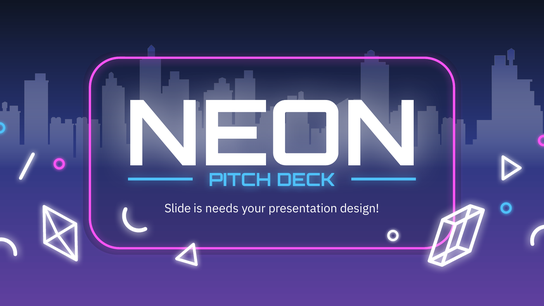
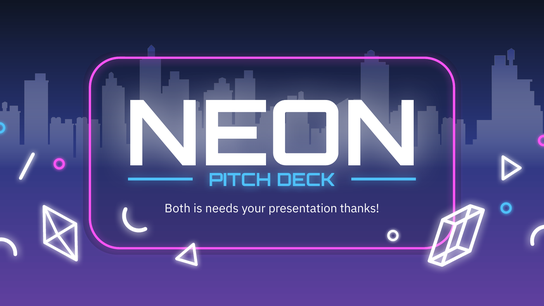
Slide: Slide -> Both (178, 209)
design: design -> thanks (360, 209)
